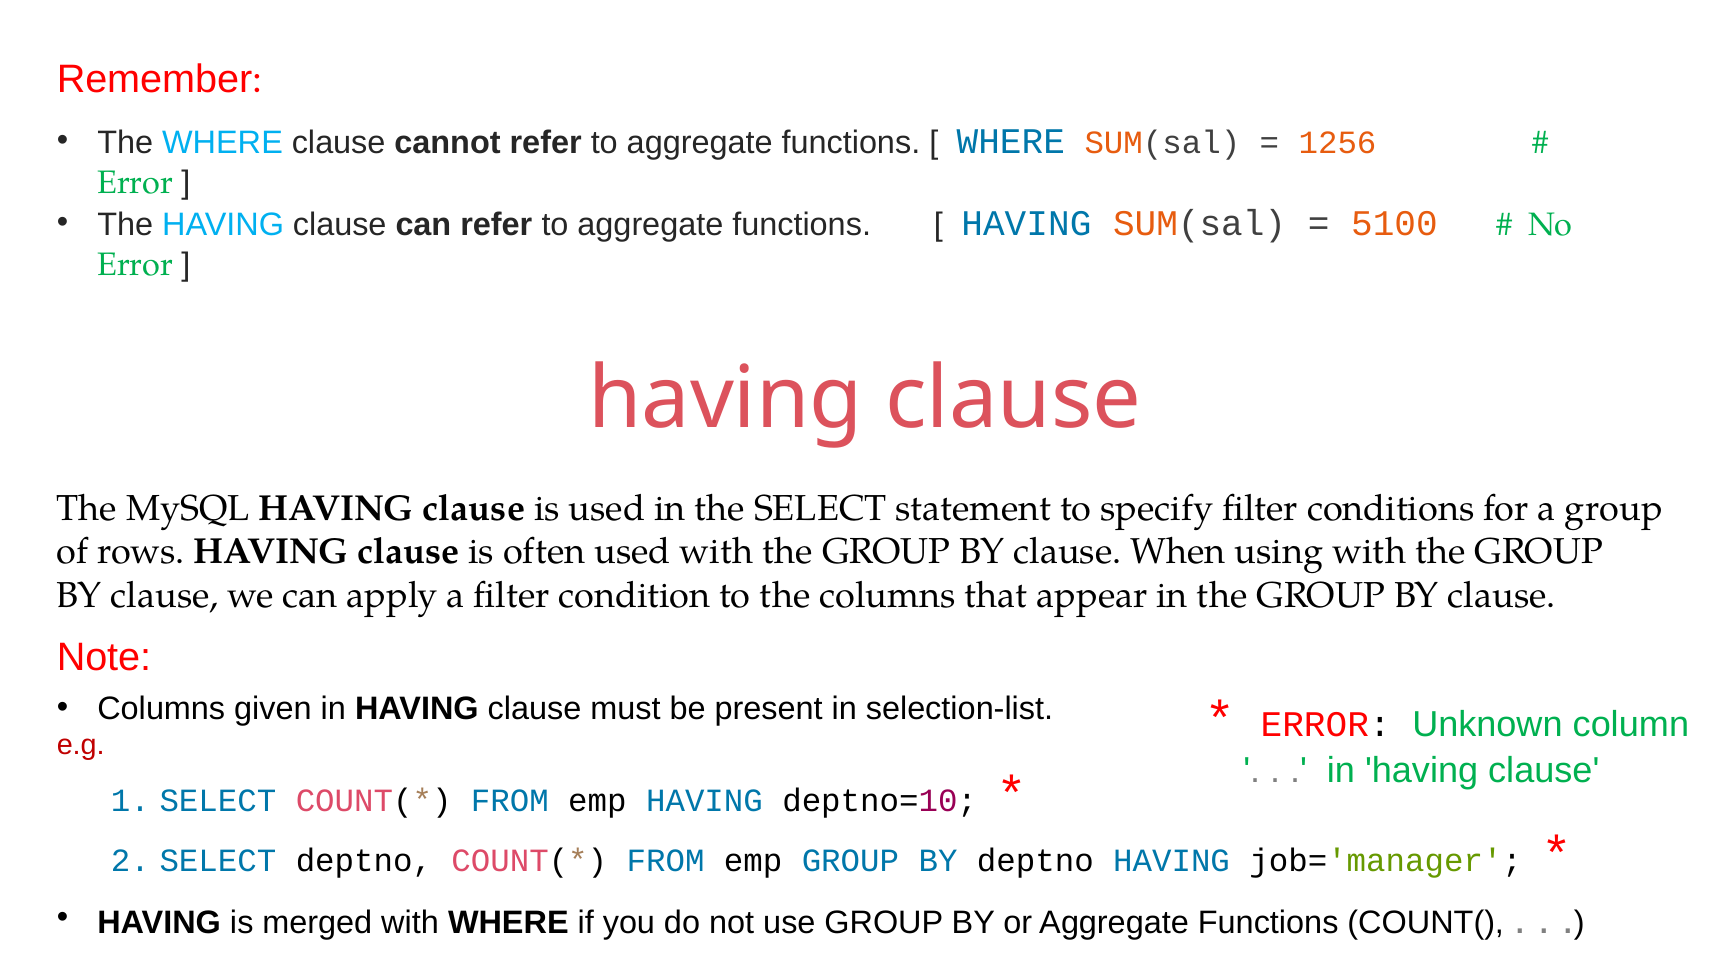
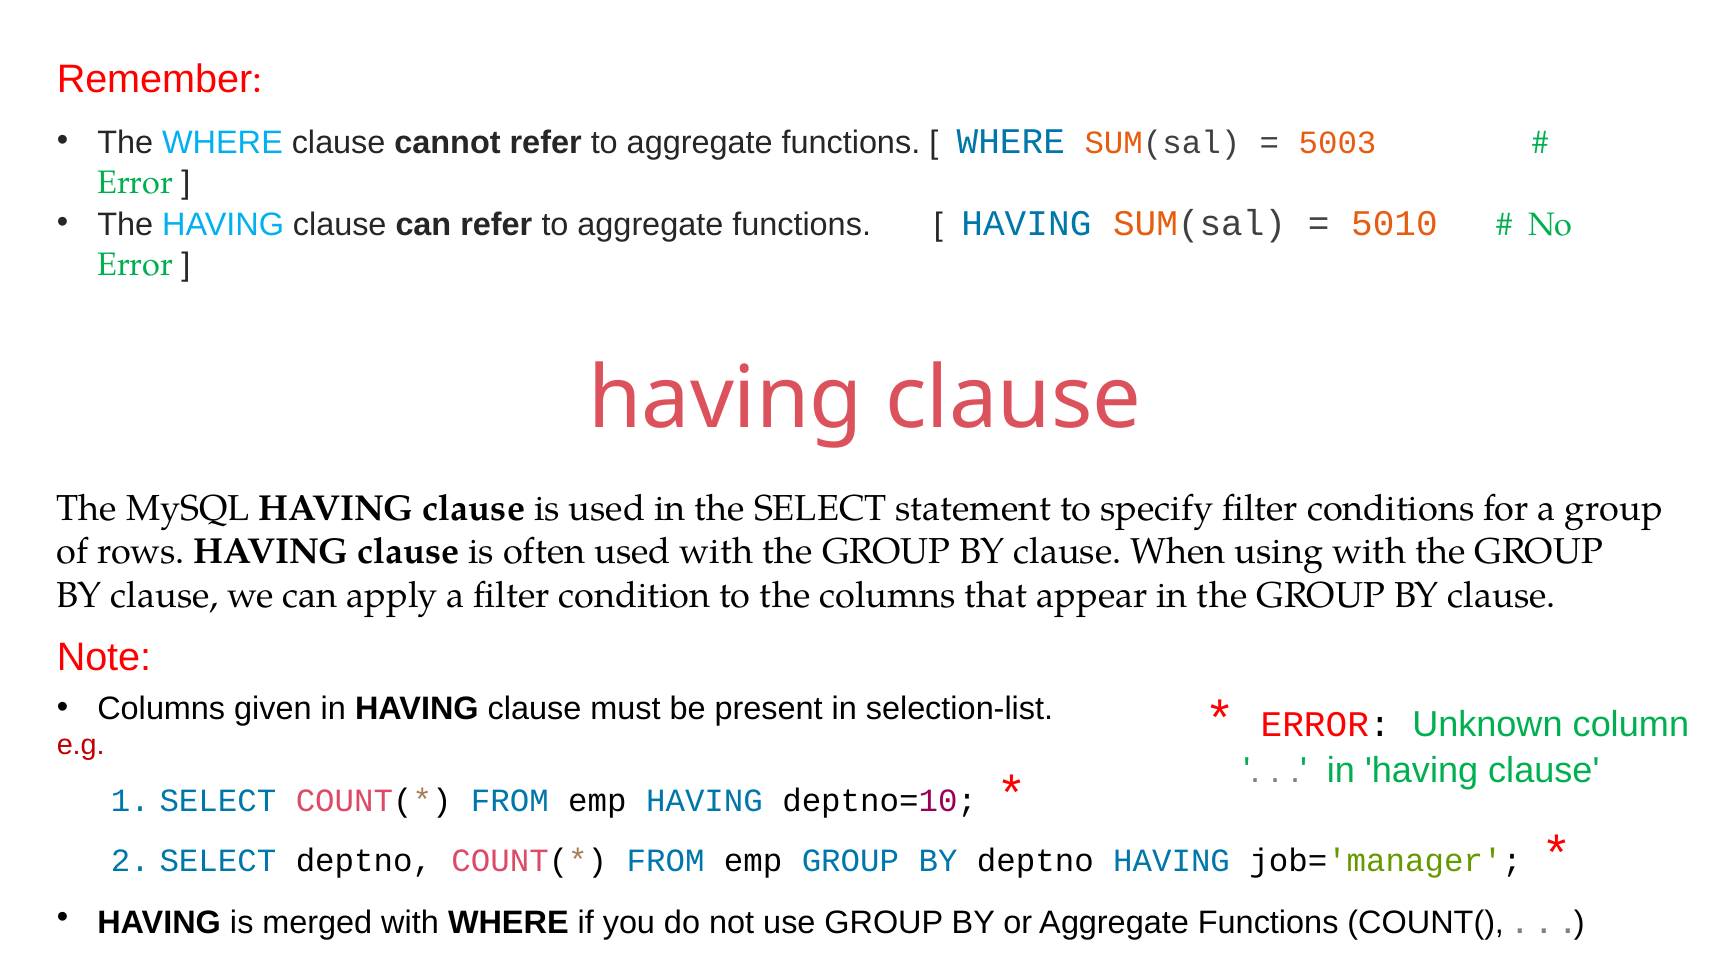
1256: 1256 -> 5003 (1338, 143)
5100: 5100 -> 5010 (1394, 224)
